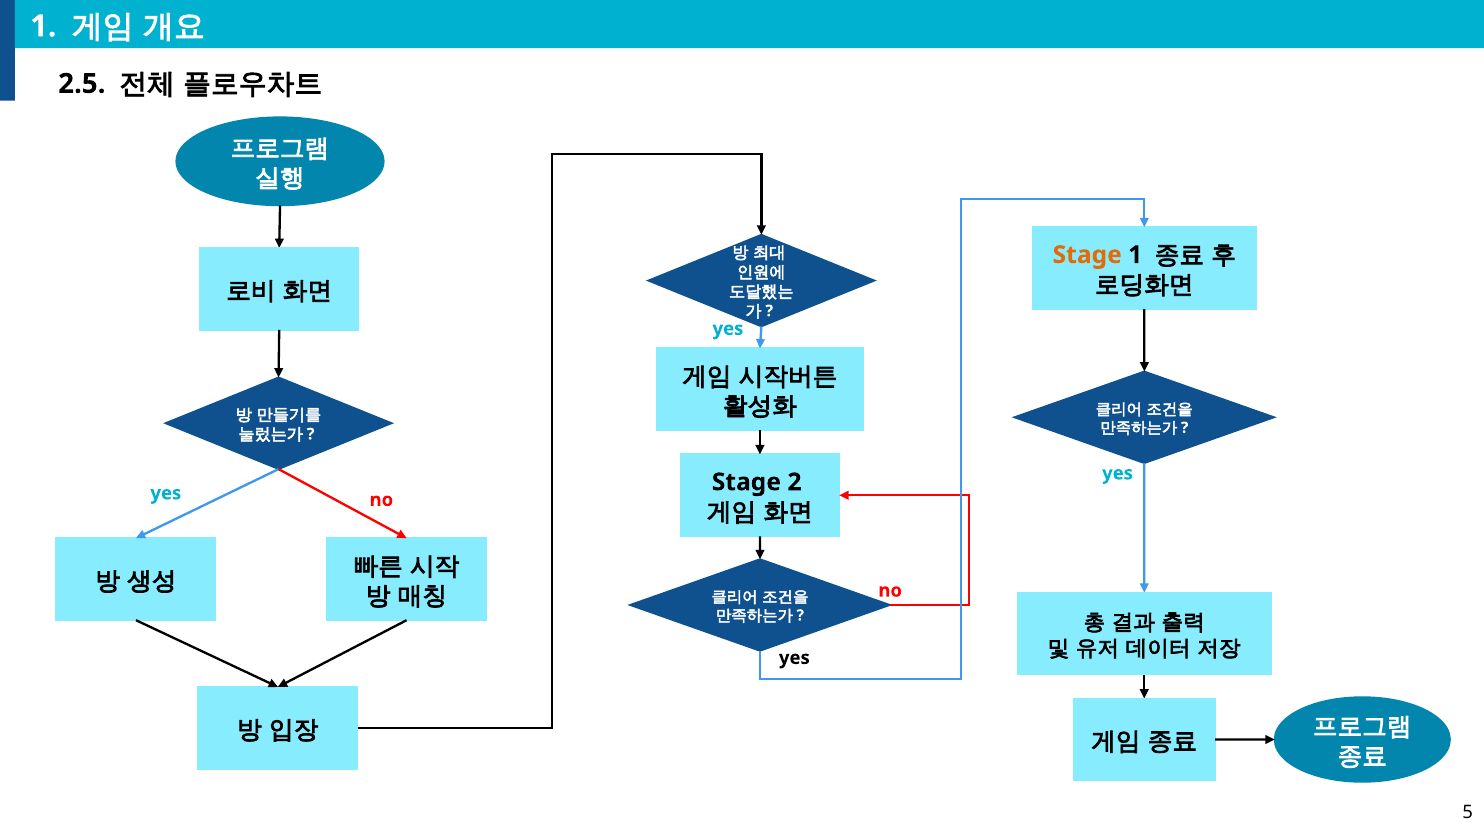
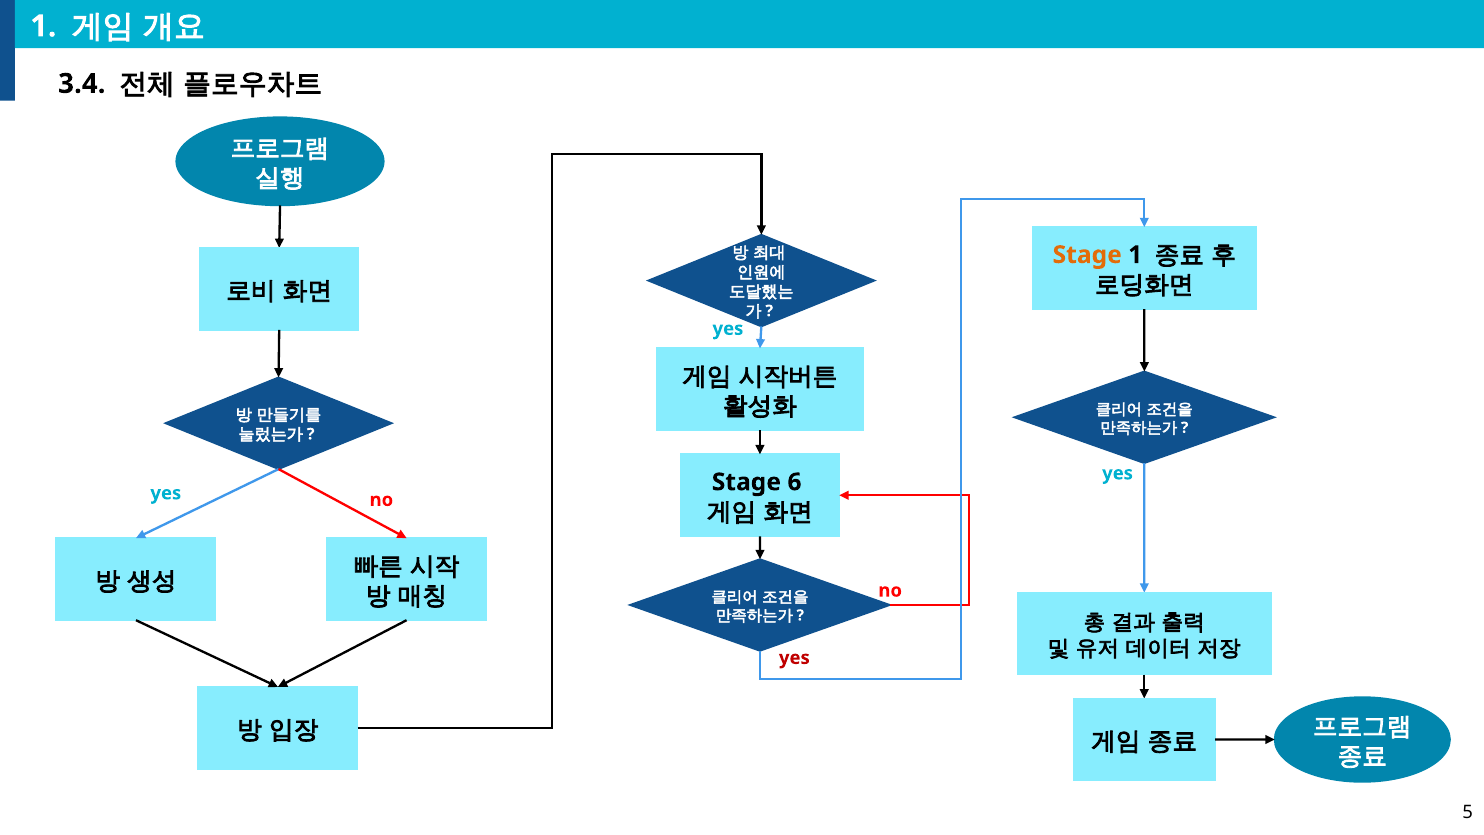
2.5: 2.5 -> 3.4 (82, 84)
2: 2 -> 6 (795, 482)
yes colour: black -> red (794, 658)
